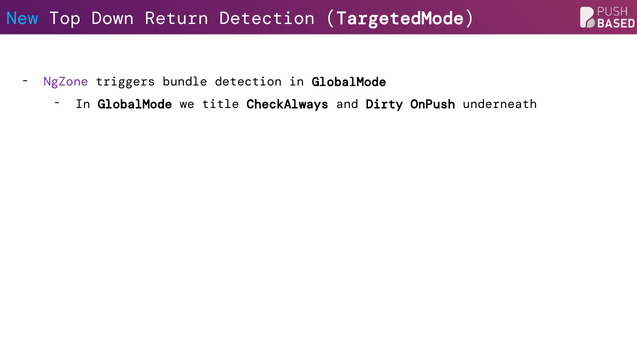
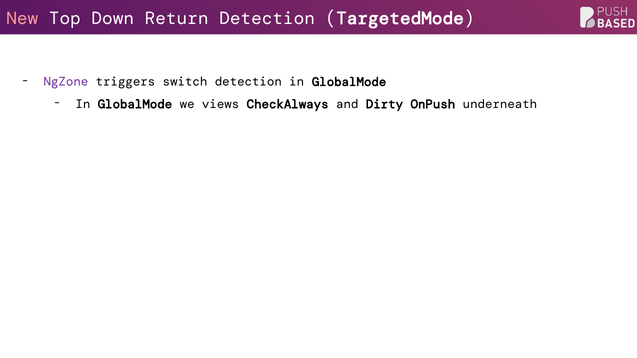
New colour: light blue -> pink (22, 18)
bundle: bundle -> switch (185, 82)
title: title -> views (221, 104)
